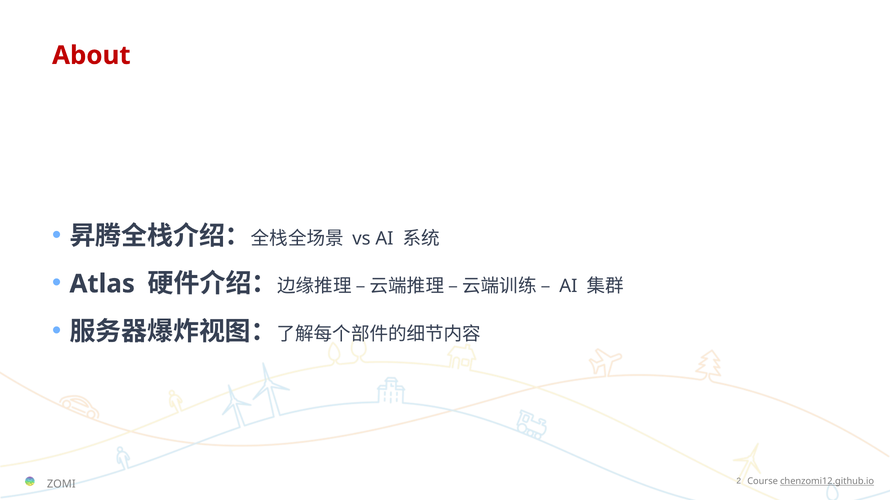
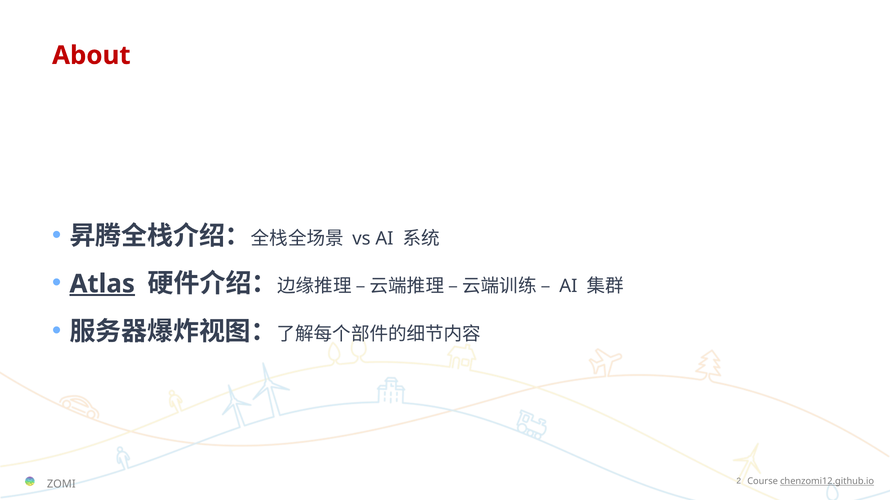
Atlas underline: none -> present (102, 284)
